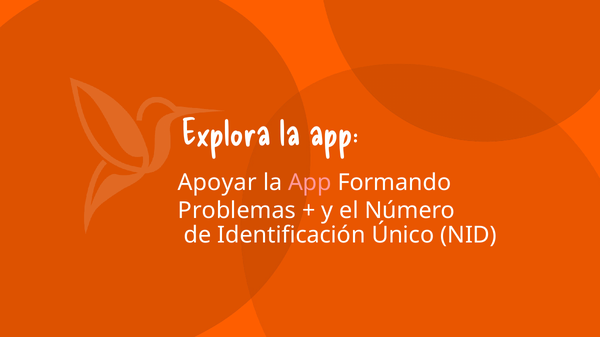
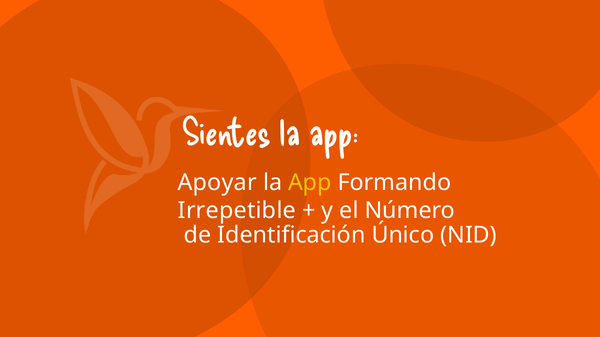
Explora: Explora -> Sientes (227, 134)
App colour: pink -> yellow (310, 183)
Problemas: Problemas -> Irrepetible (237, 211)
